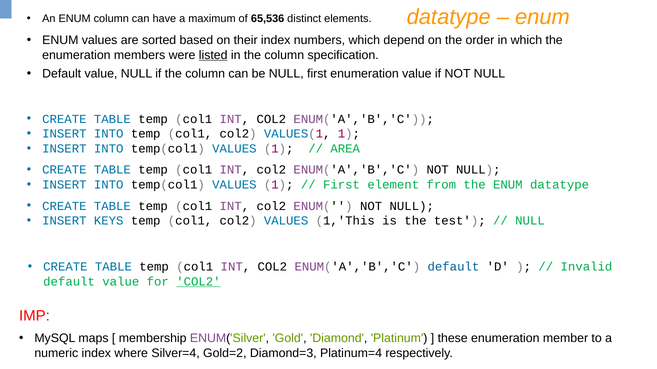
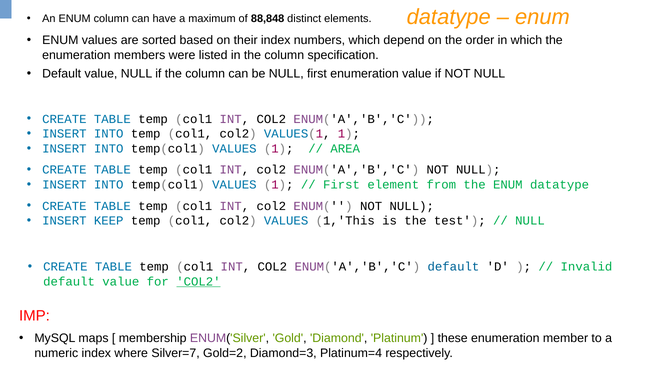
65,536: 65,536 -> 88,848 (268, 19)
listed underline: present -> none (213, 55)
KEYS: KEYS -> KEEP (109, 221)
Silver=4: Silver=4 -> Silver=7 (176, 354)
